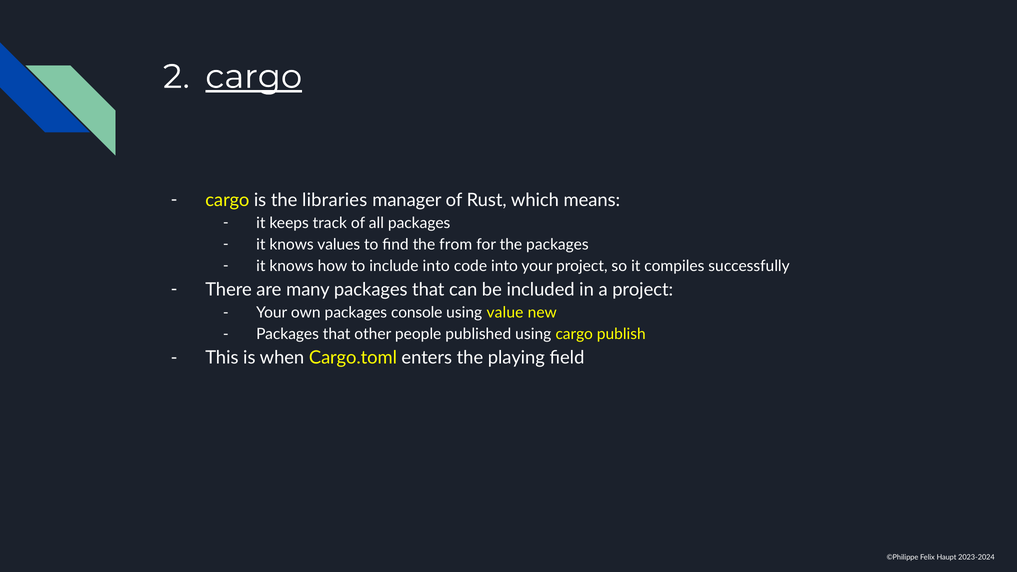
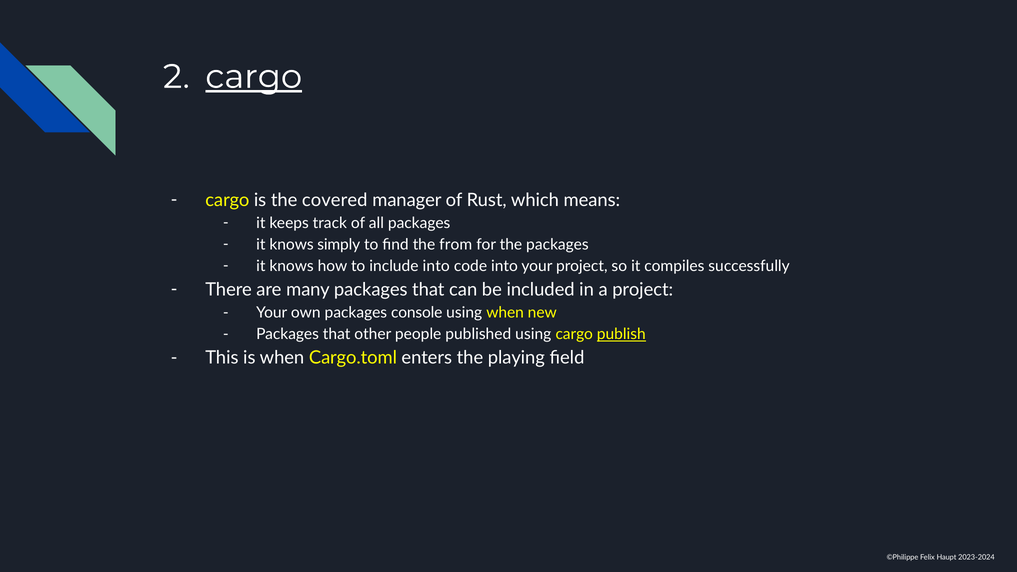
libraries: libraries -> covered (335, 200)
values: values -> simply (339, 244)
using value: value -> when (505, 313)
publish underline: none -> present (621, 334)
